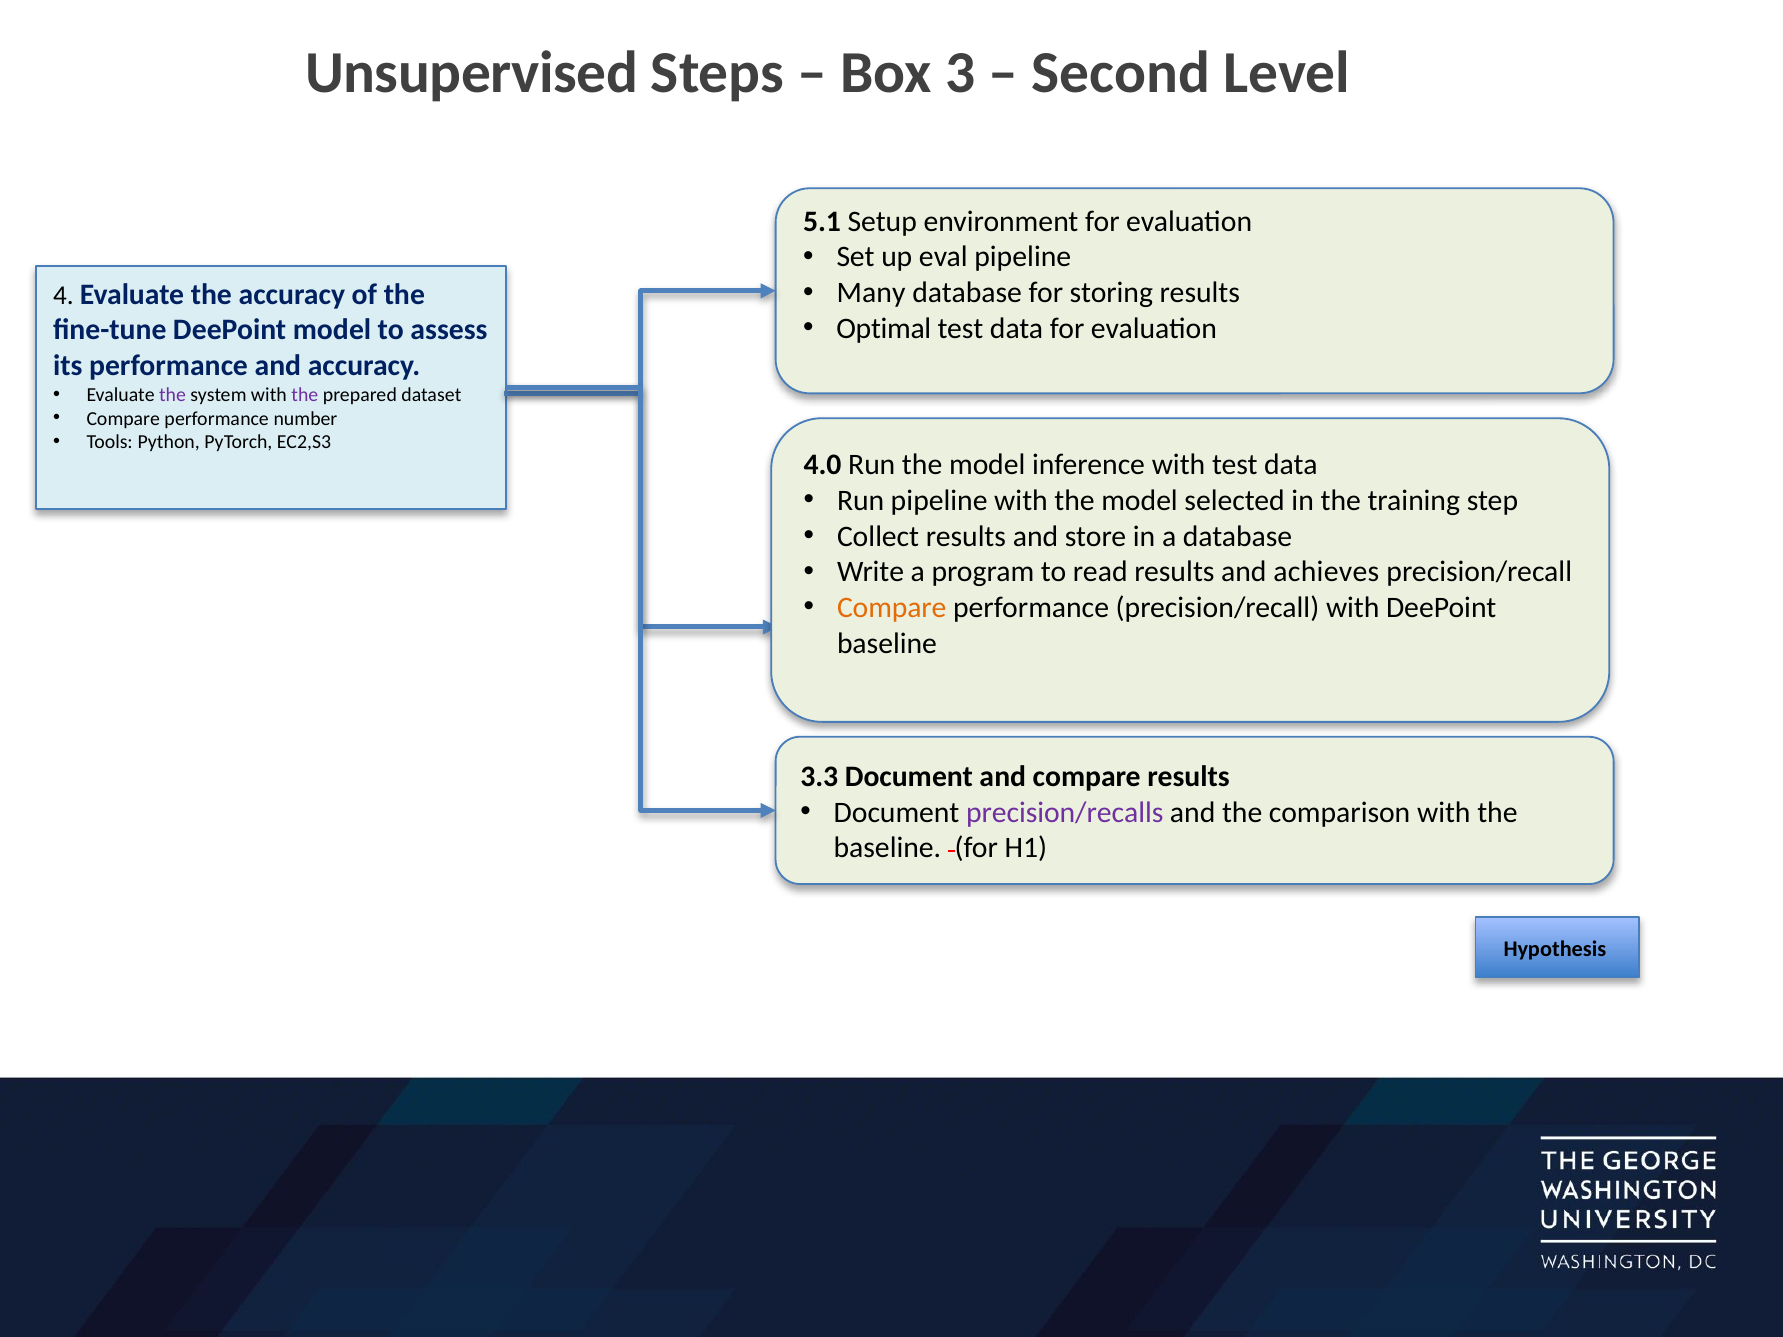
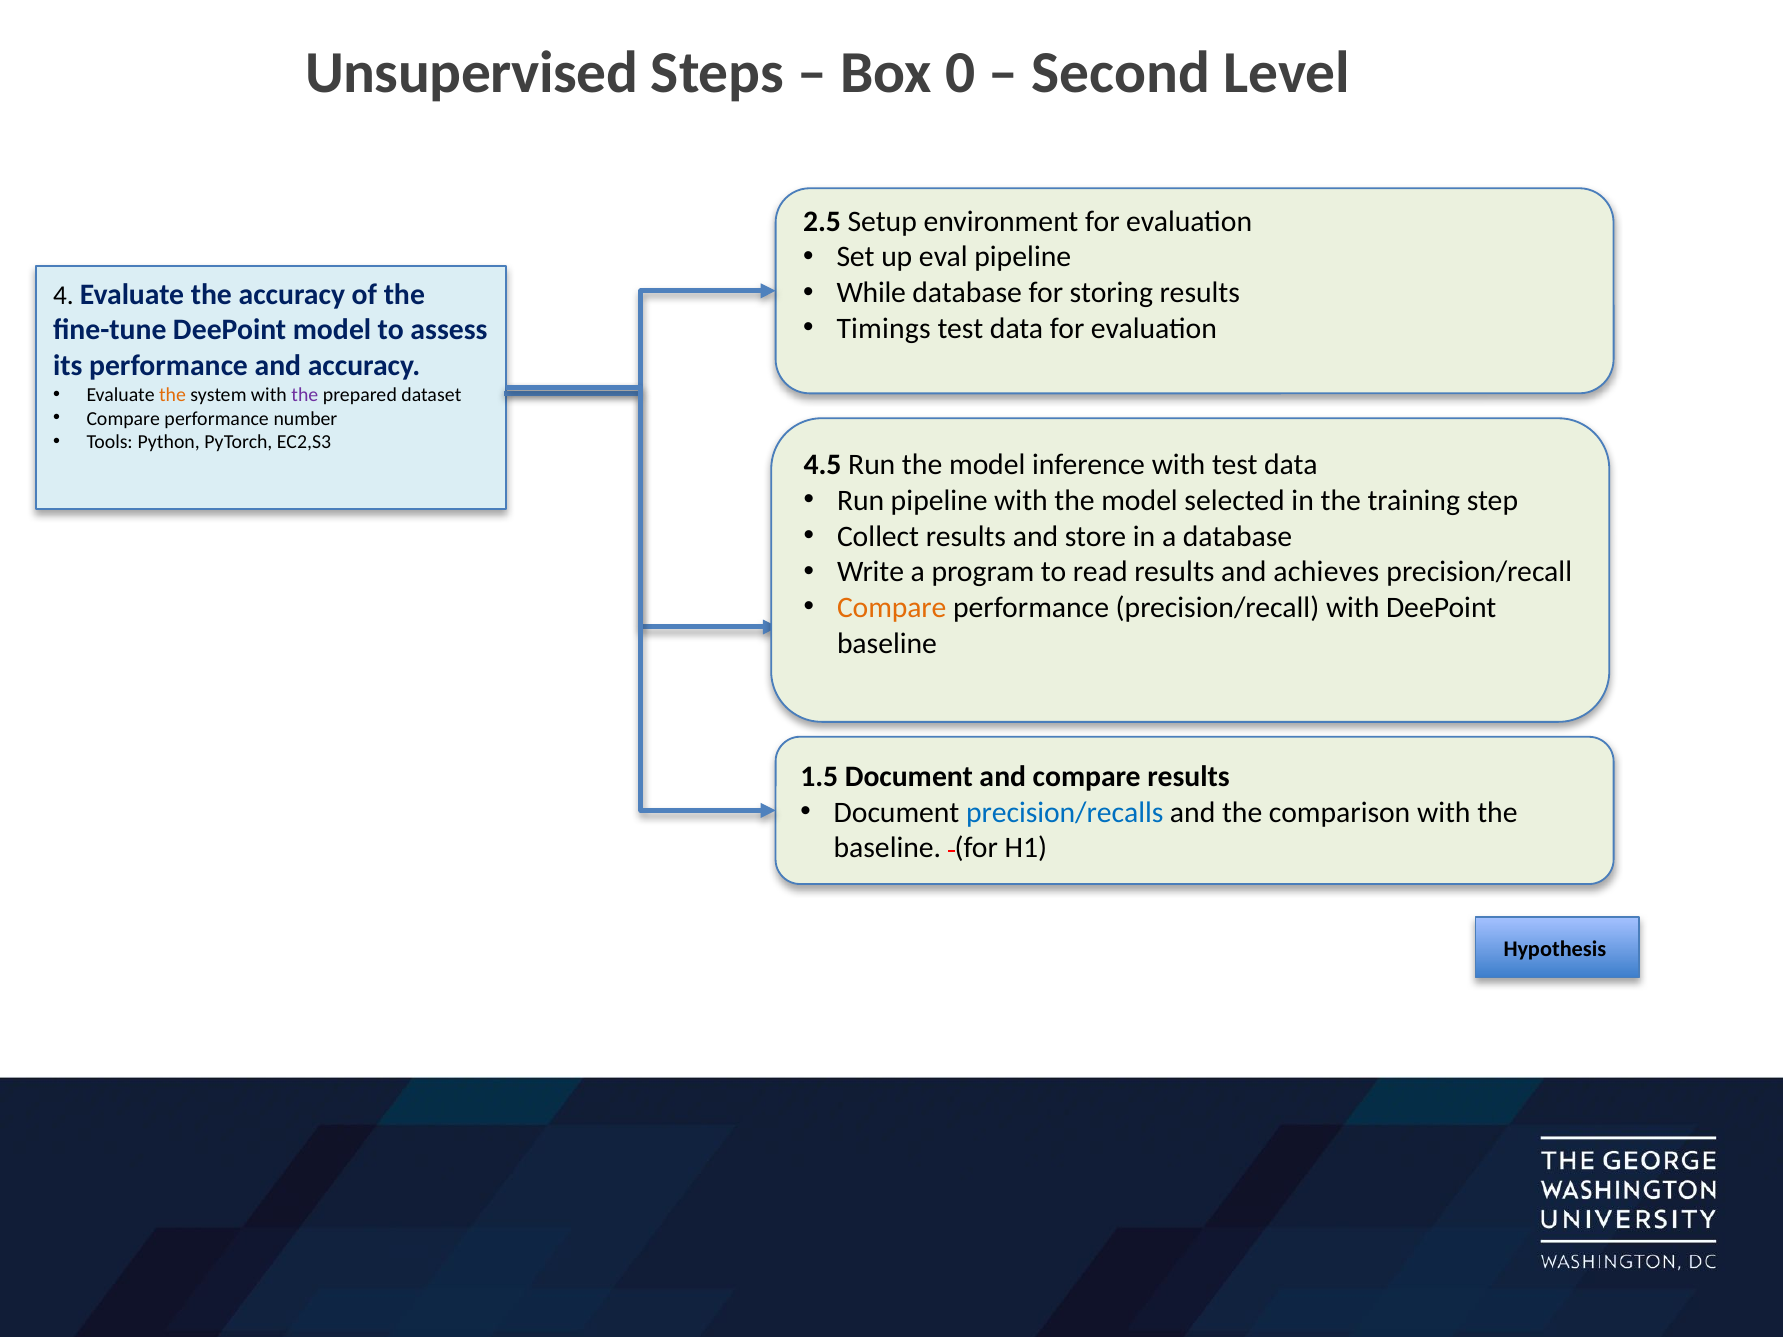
3: 3 -> 0 (960, 73)
5.1: 5.1 -> 2.5 (822, 222)
Many: Many -> While (871, 293)
Optimal: Optimal -> Timings (884, 329)
the colour: purple -> orange (172, 395)
4.0: 4.0 -> 4.5 (823, 465)
3.3: 3.3 -> 1.5 (819, 777)
precision/recalls colour: purple -> blue (1065, 813)
